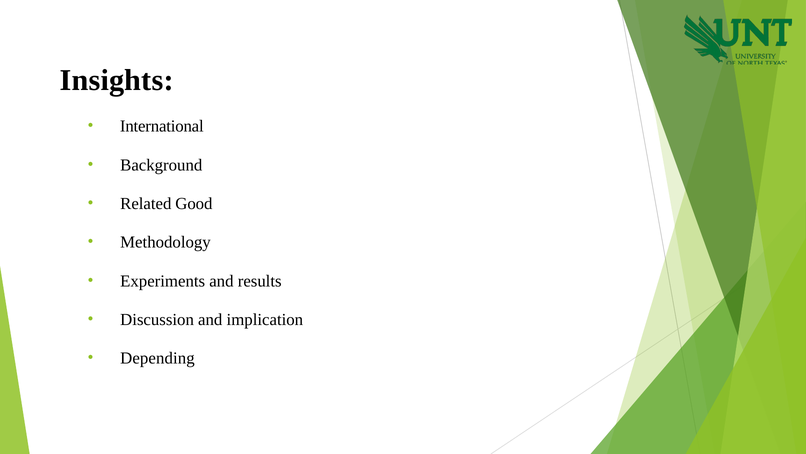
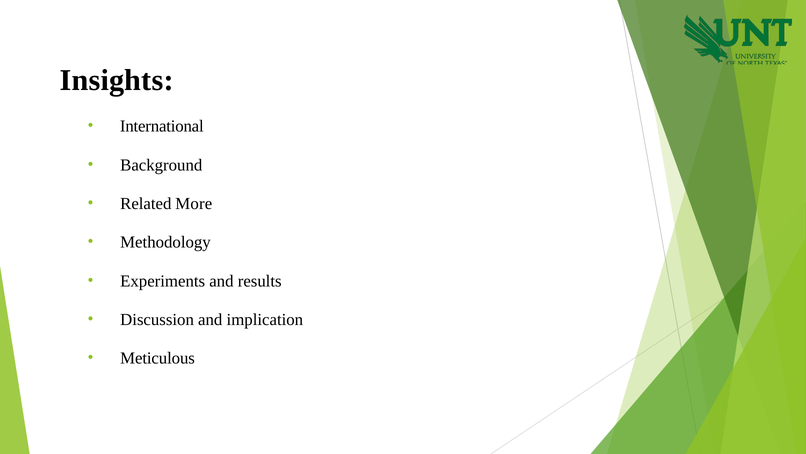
Good: Good -> More (194, 203)
Depending: Depending -> Meticulous (158, 358)
